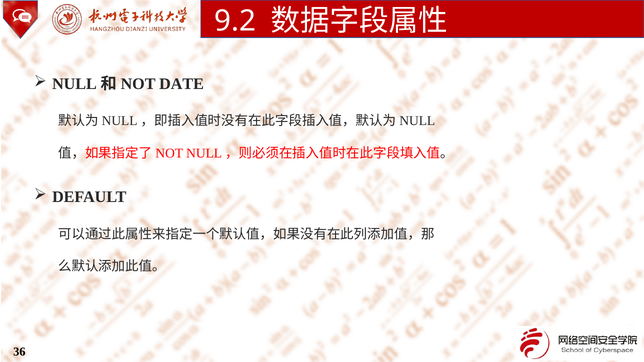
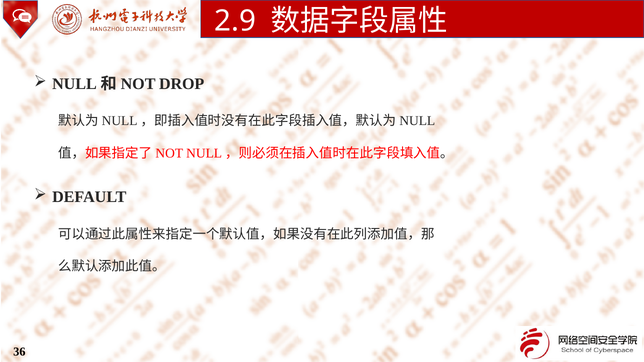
9.2: 9.2 -> 2.9 (235, 21)
DATE: DATE -> DROP (182, 84)
